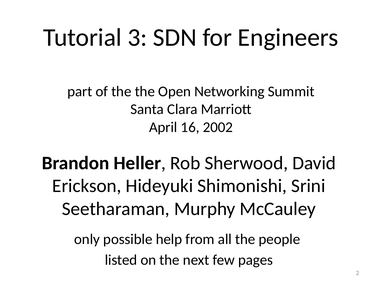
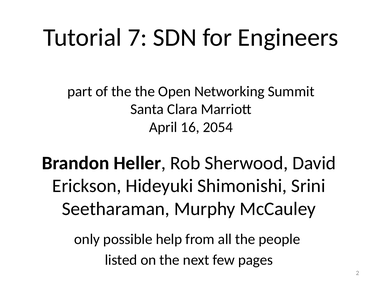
3: 3 -> 7 (137, 38)
2002: 2002 -> 2054 (218, 127)
